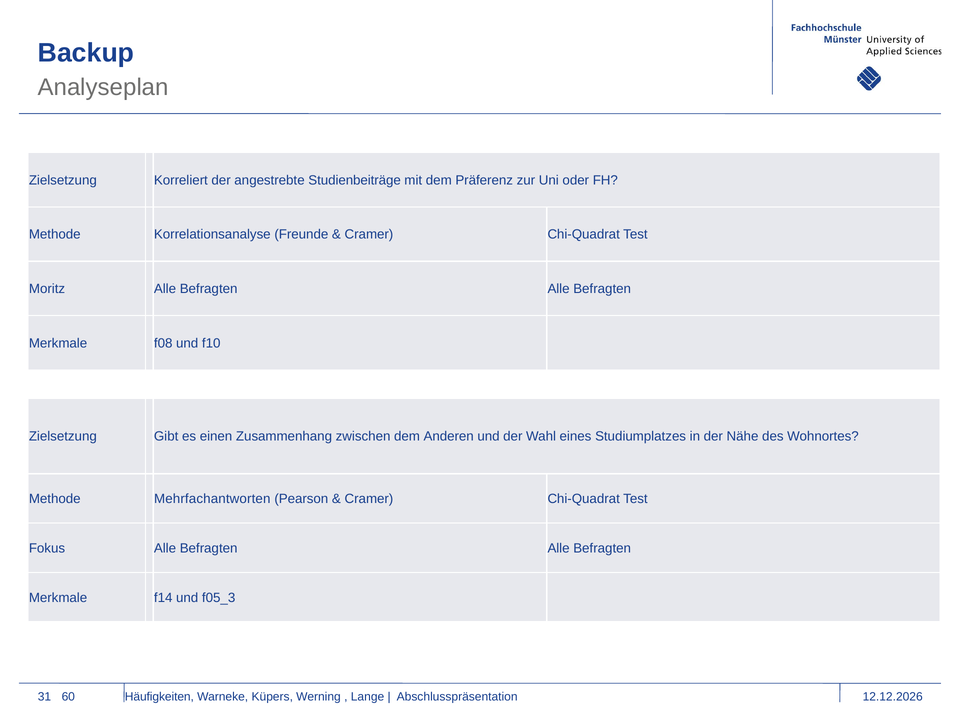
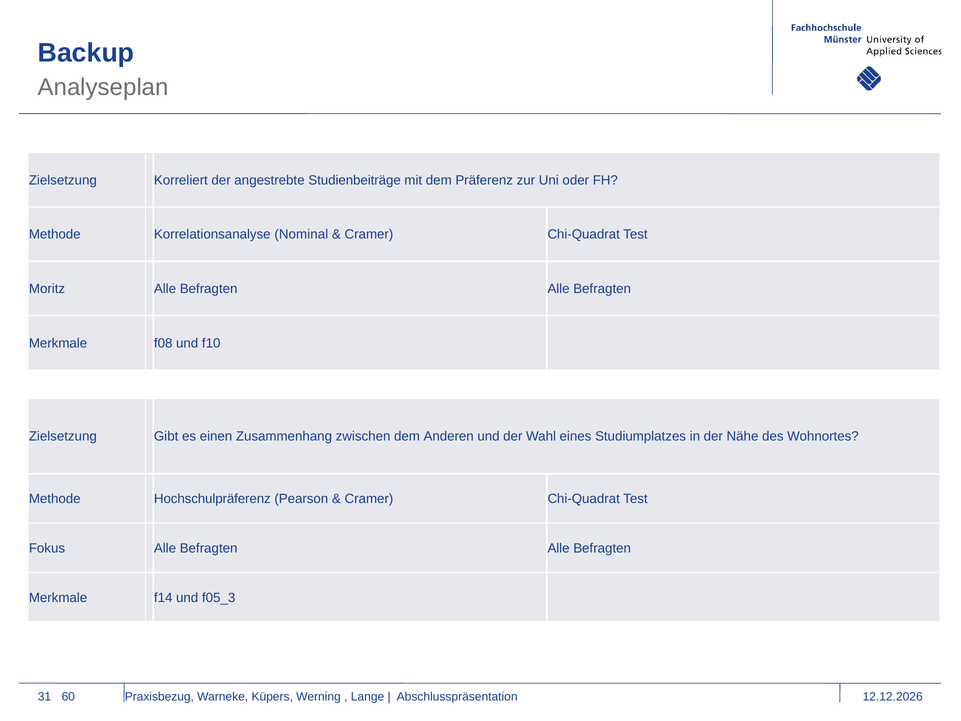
Freunde: Freunde -> Nominal (301, 234)
Mehrfachantworten: Mehrfachantworten -> Hochschulpräferenz (212, 499)
Häufigkeiten: Häufigkeiten -> Praxisbezug (159, 697)
